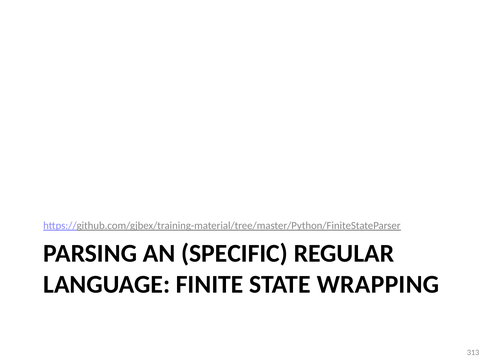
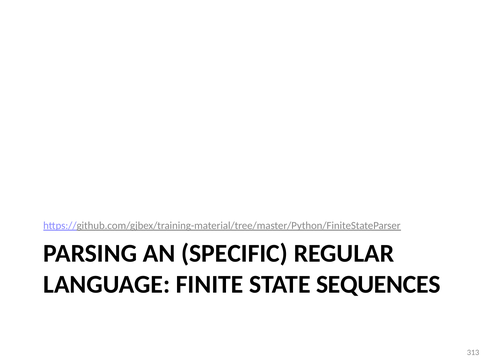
WRAPPING: WRAPPING -> SEQUENCES (378, 285)
